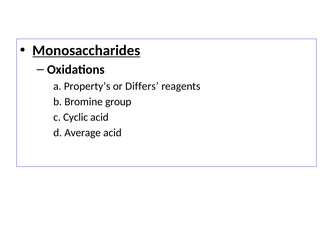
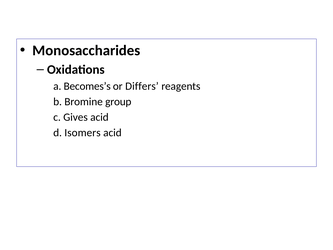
Monosaccharides underline: present -> none (86, 50)
Property’s: Property’s -> Becomes’s (87, 86)
Cyclic: Cyclic -> Gives (75, 117)
Average: Average -> Isomers (83, 133)
